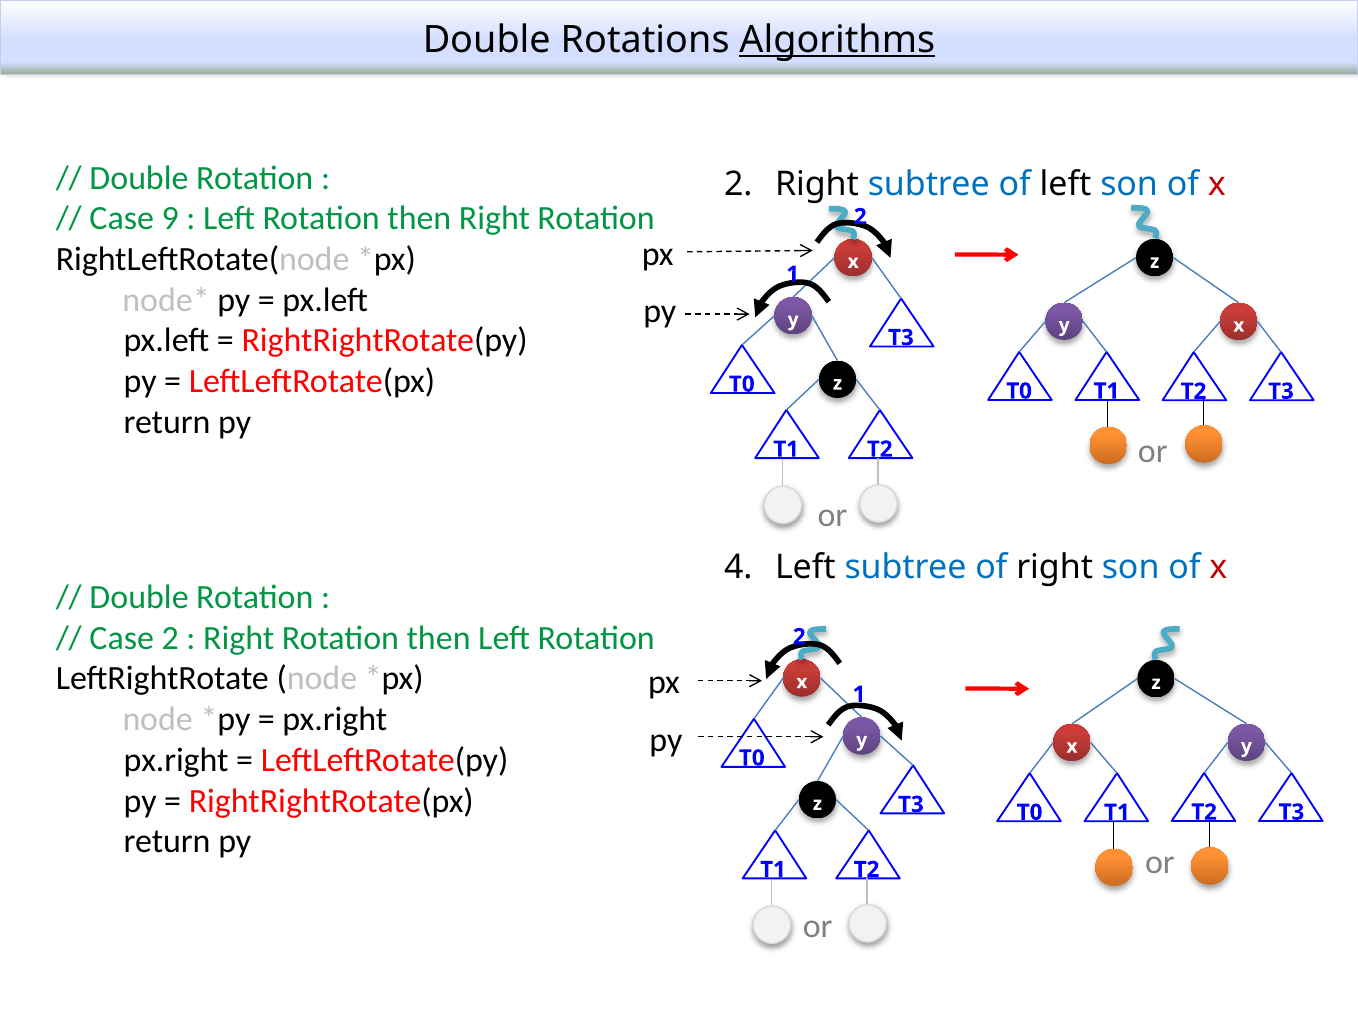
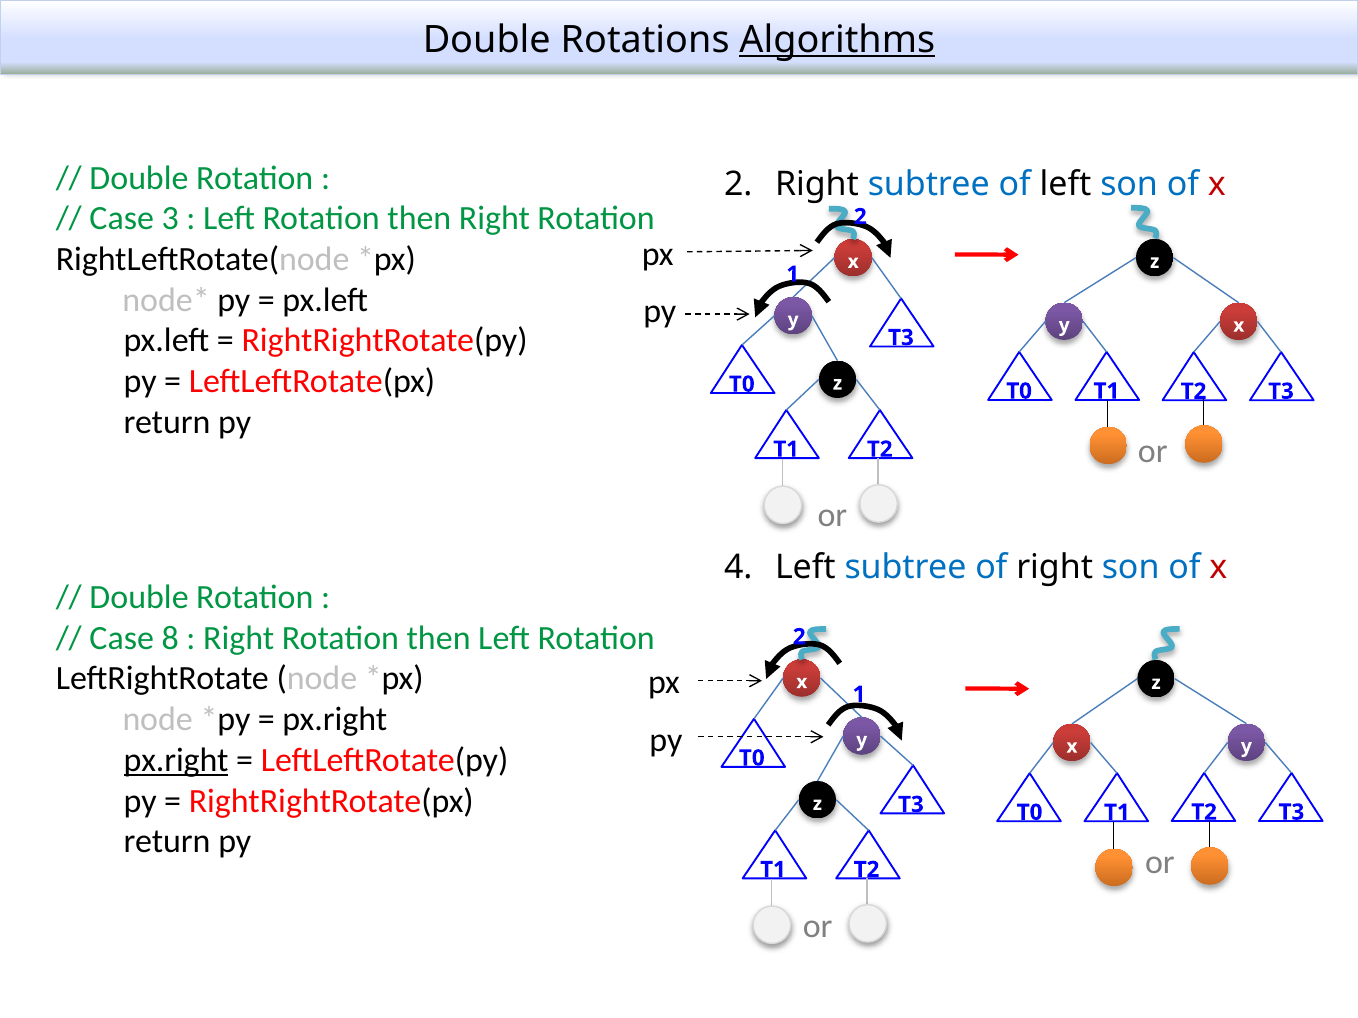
9: 9 -> 3 (170, 219)
Case 2: 2 -> 8 (170, 638)
px.right underline: none -> present (176, 761)
